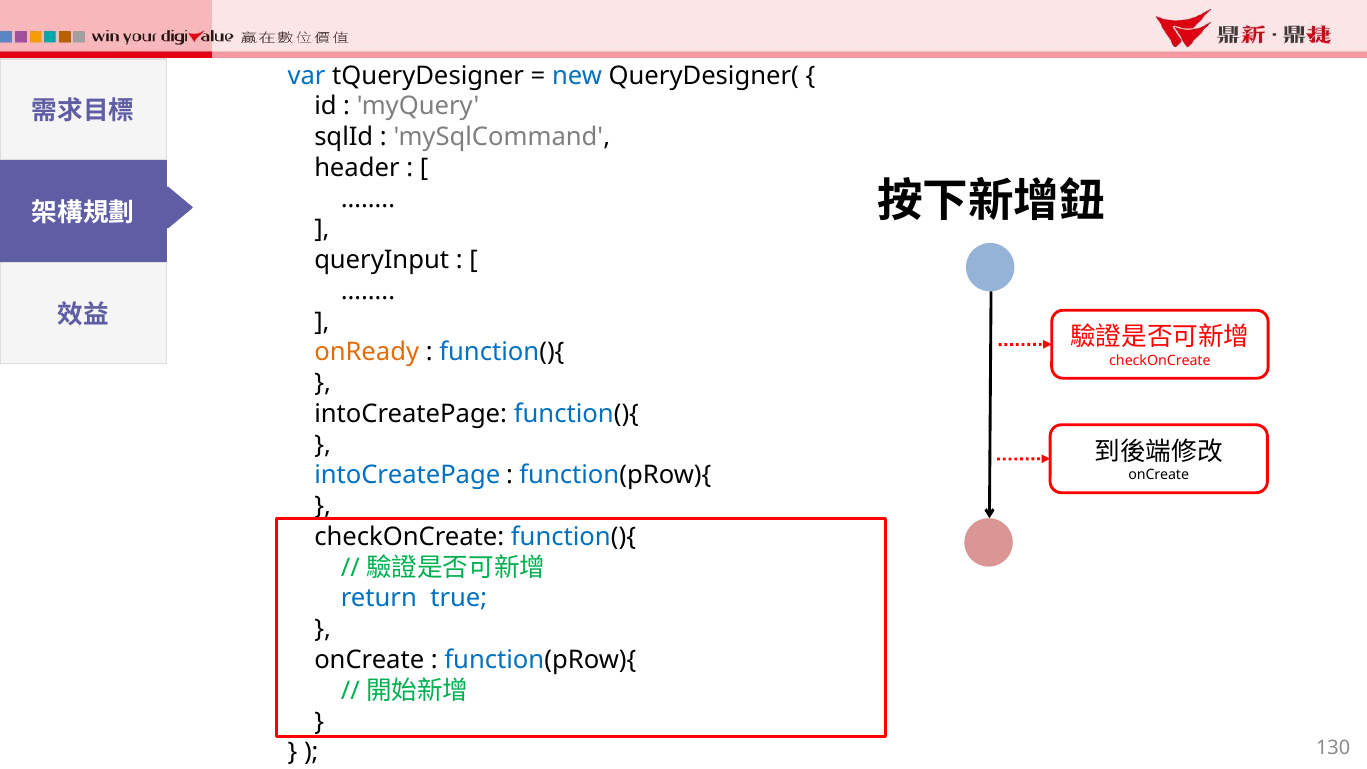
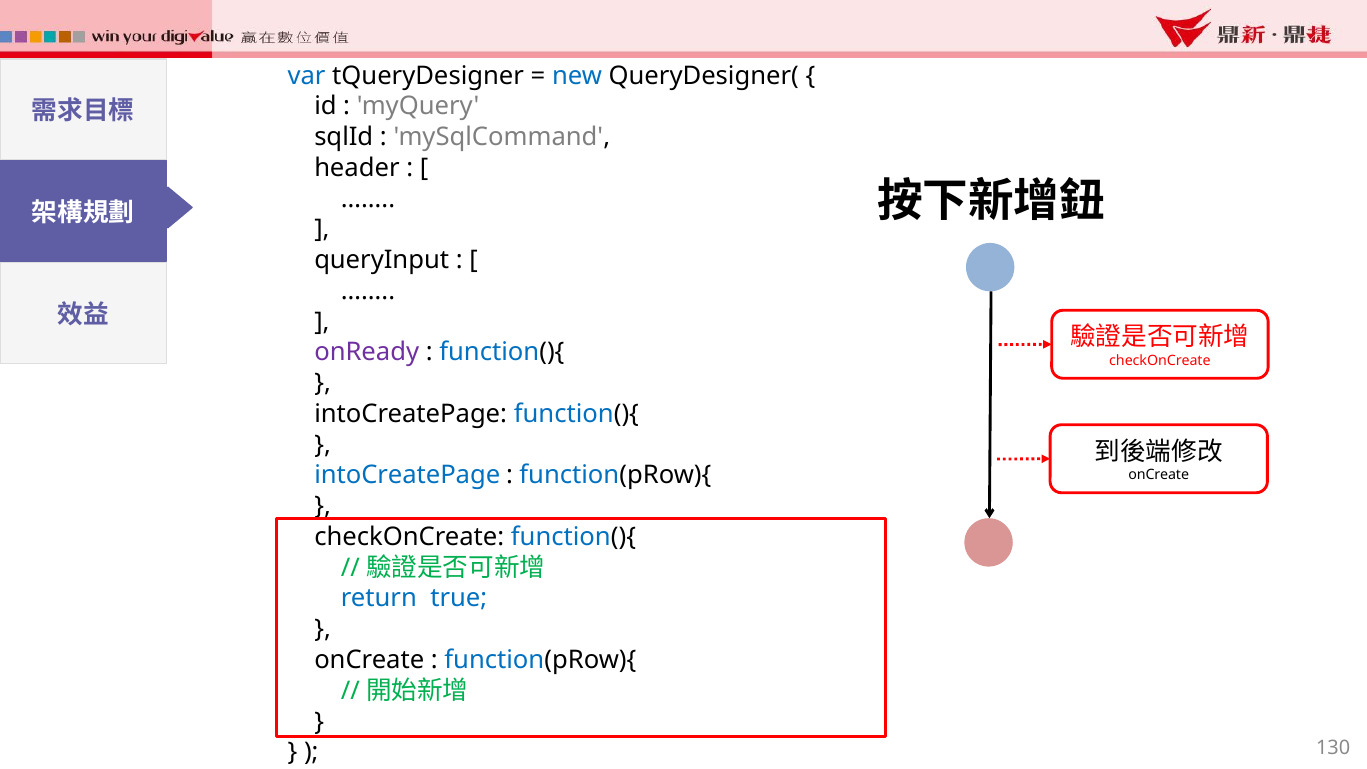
onReady colour: orange -> purple (367, 352)
